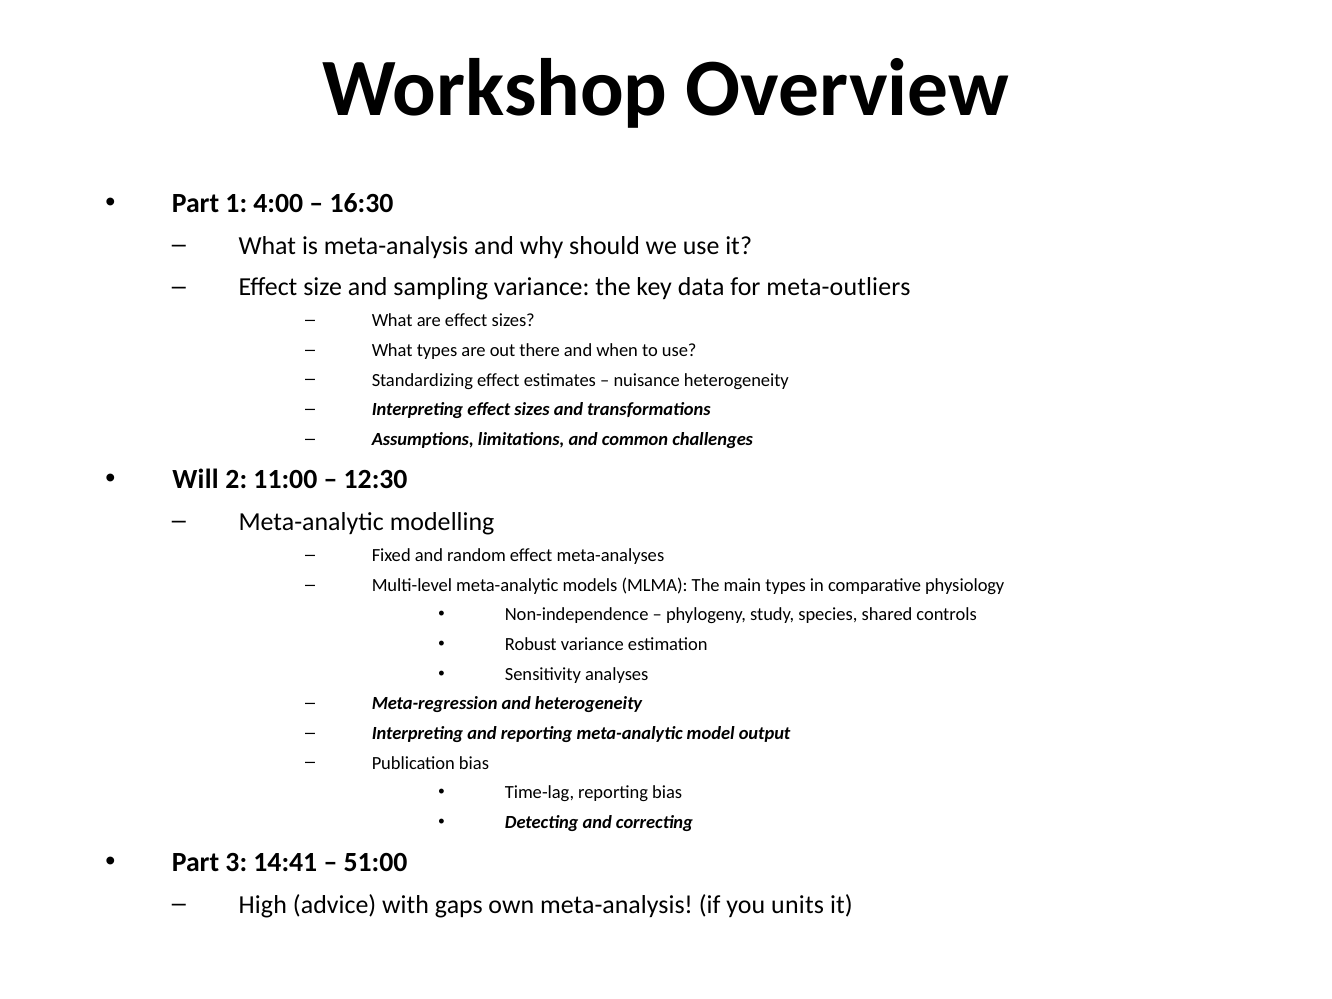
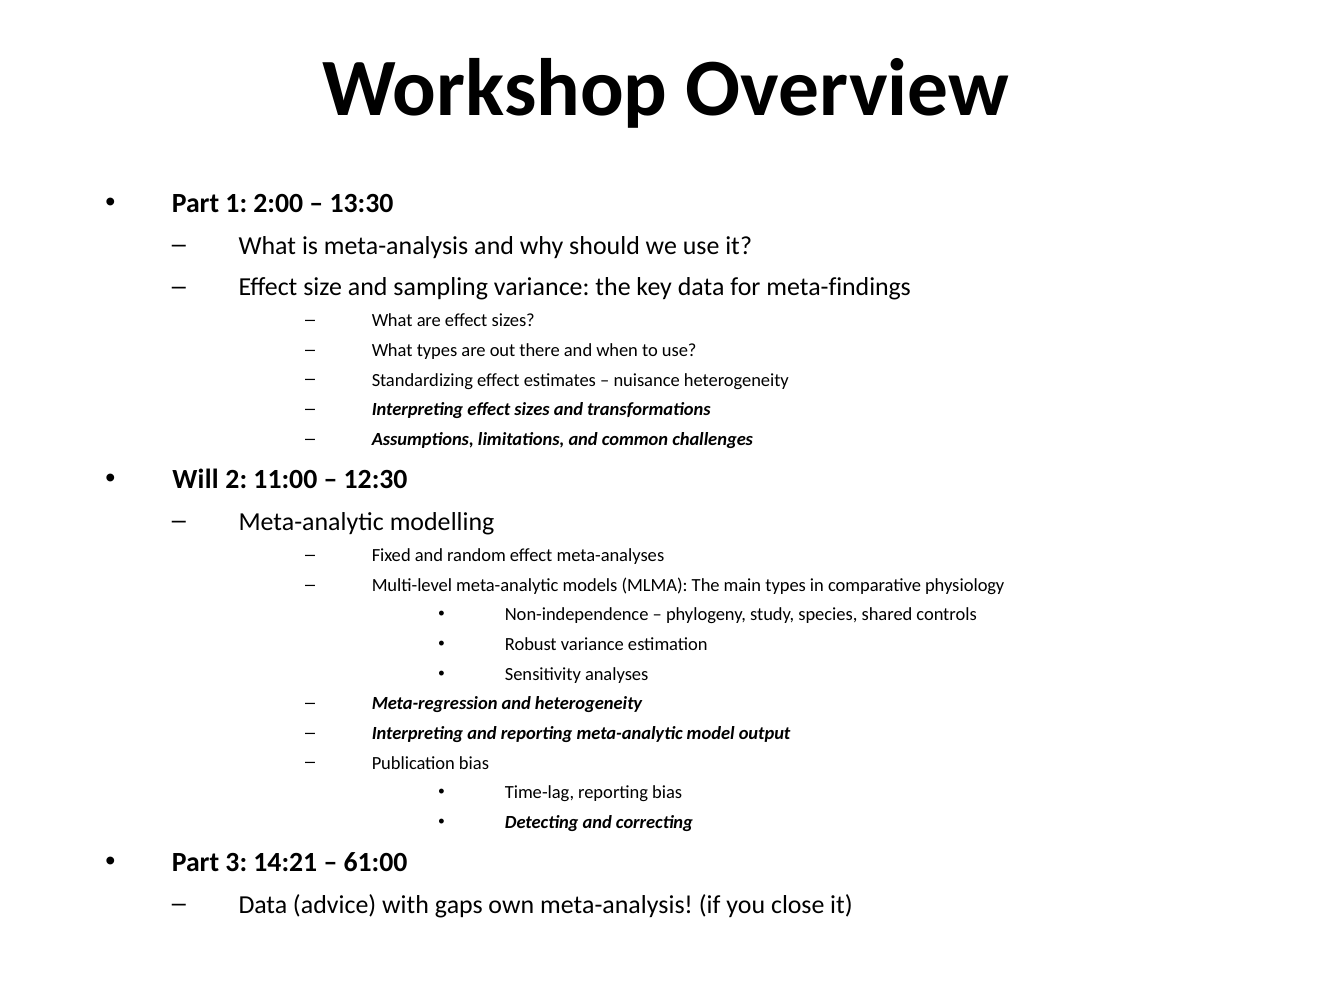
4:00: 4:00 -> 2:00 (278, 203)
16:30: 16:30 -> 13:30 (361, 203)
meta-outliers: meta-outliers -> meta-findings (839, 287)
14:41: 14:41 -> 14:21 (285, 863)
51:00: 51:00 -> 61:00 (375, 863)
High: High -> Data (263, 905)
units: units -> close (798, 905)
